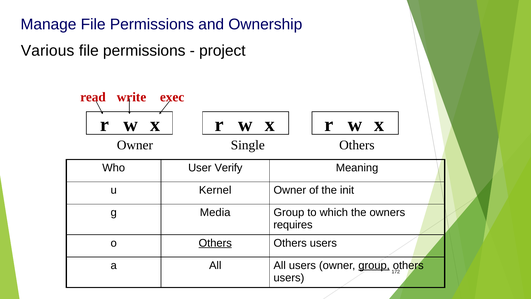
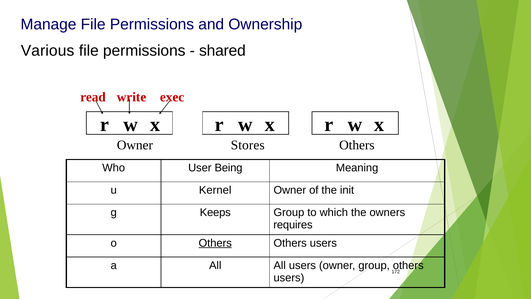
project: project -> shared (222, 51)
Single: Single -> Stores (248, 145)
Verify: Verify -> Being (229, 168)
Media: Media -> Keeps (215, 212)
group underline: present -> none (374, 265)
